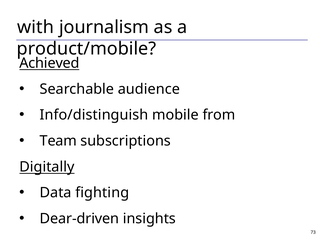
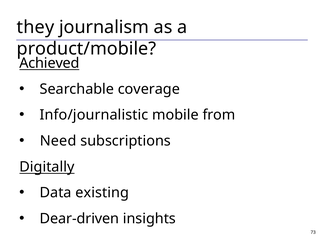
with: with -> they (35, 27)
audience: audience -> coverage (149, 89)
Info/distinguish: Info/distinguish -> Info/journalistic (94, 115)
Team: Team -> Need (58, 141)
fighting: fighting -> existing (102, 193)
